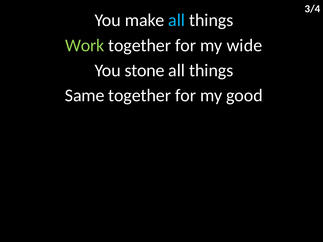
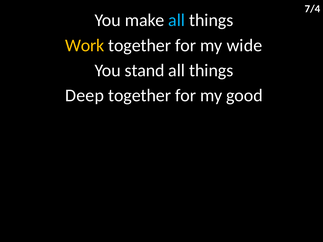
3/4: 3/4 -> 7/4 (312, 9)
Work colour: light green -> yellow (85, 45)
stone: stone -> stand (145, 71)
Same: Same -> Deep (85, 96)
